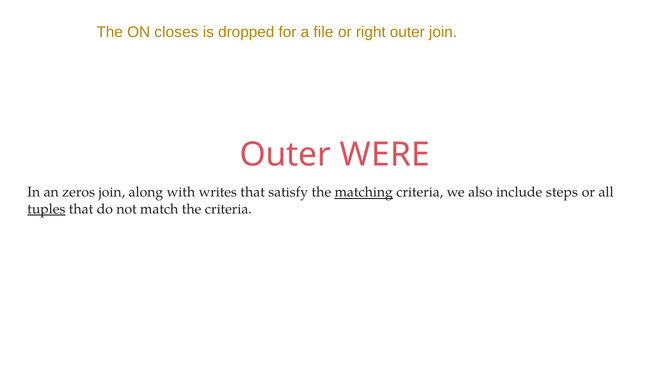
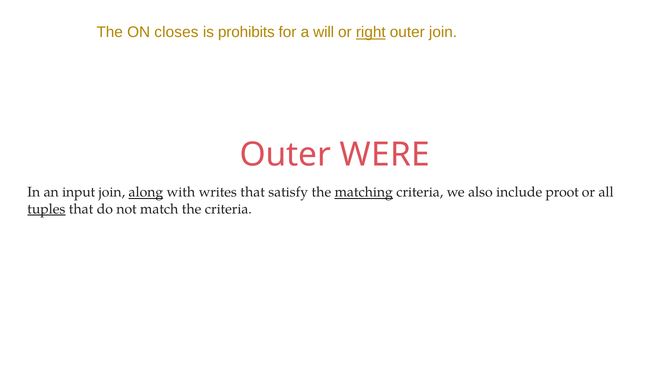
dropped: dropped -> prohibits (246, 32)
file: file -> will (324, 32)
right underline: none -> present (371, 32)
zeros: zeros -> input (79, 192)
along underline: none -> present (146, 192)
steps: steps -> proot (562, 192)
